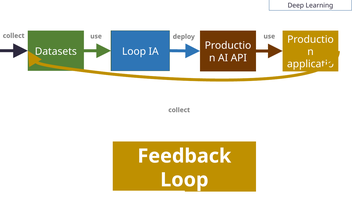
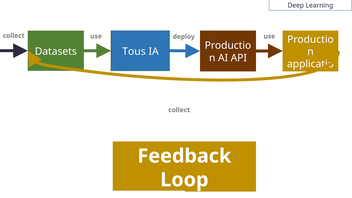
Loop: Loop -> Tous (134, 51)
